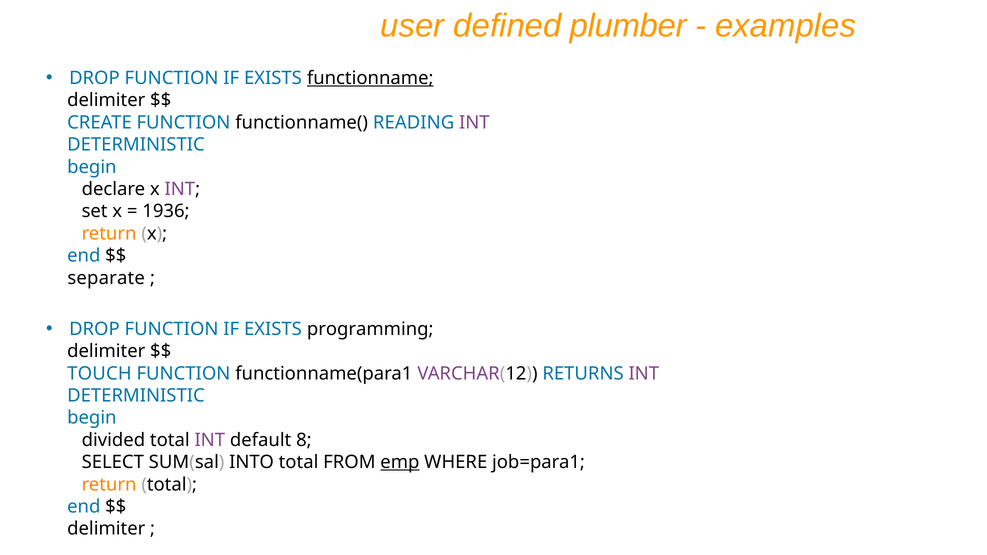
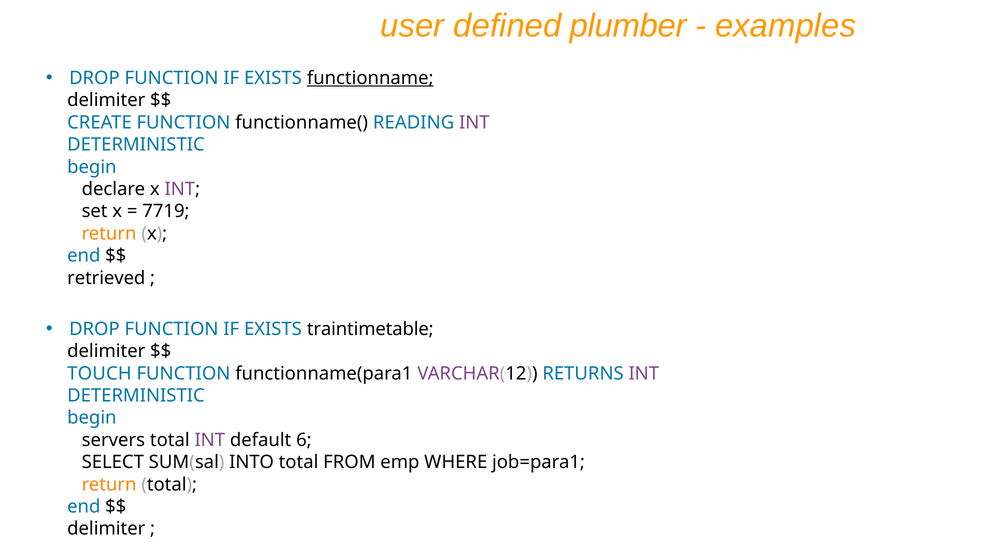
1936: 1936 -> 7719 (166, 211)
separate: separate -> retrieved (106, 278)
programming: programming -> traintimetable (370, 329)
divided: divided -> servers (113, 440)
8: 8 -> 6 (304, 440)
emp underline: present -> none (400, 462)
